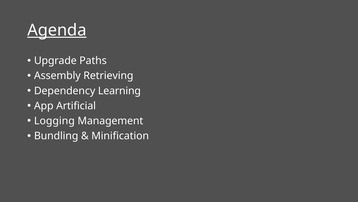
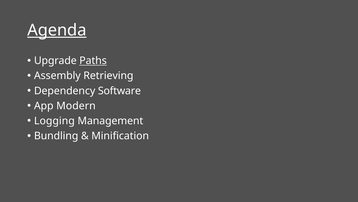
Paths underline: none -> present (93, 61)
Learning: Learning -> Software (119, 91)
Artificial: Artificial -> Modern (76, 106)
